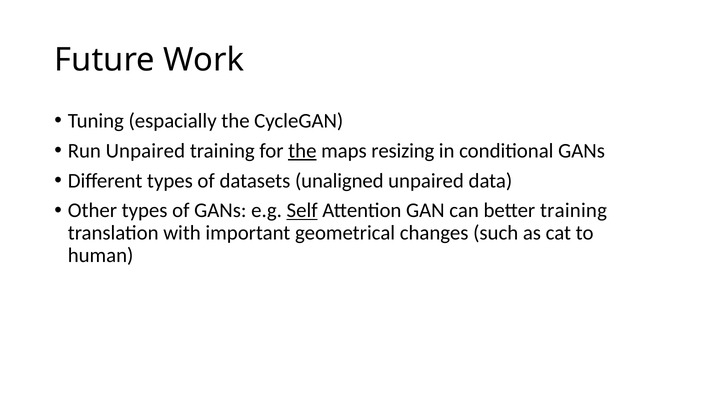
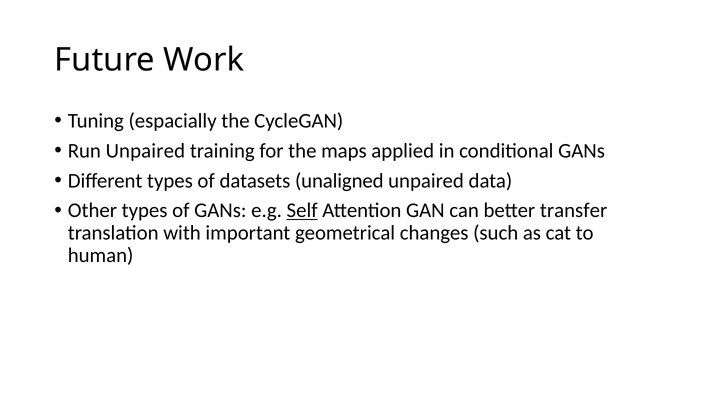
the underline: present -> none (302, 151)
resizing: resizing -> applied (403, 151)
better training: training -> transfer (574, 210)
